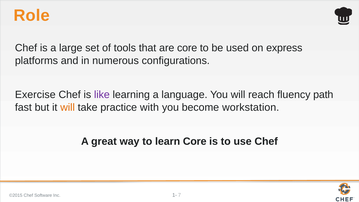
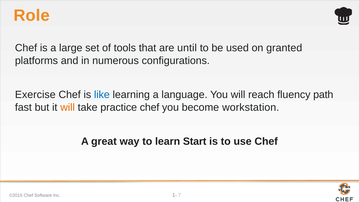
are core: core -> until (187, 48)
express: express -> granted (284, 48)
like colour: purple -> blue (102, 95)
practice with: with -> chef (150, 107)
learn Core: Core -> Start (195, 141)
